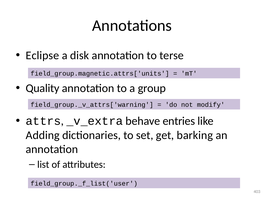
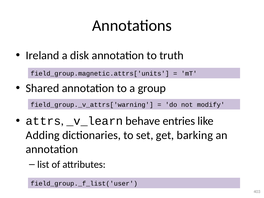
Eclipse: Eclipse -> Ireland (42, 55)
terse: terse -> truth (172, 55)
Quality: Quality -> Shared (42, 88)
_v_extra: _v_extra -> _v_learn (95, 121)
